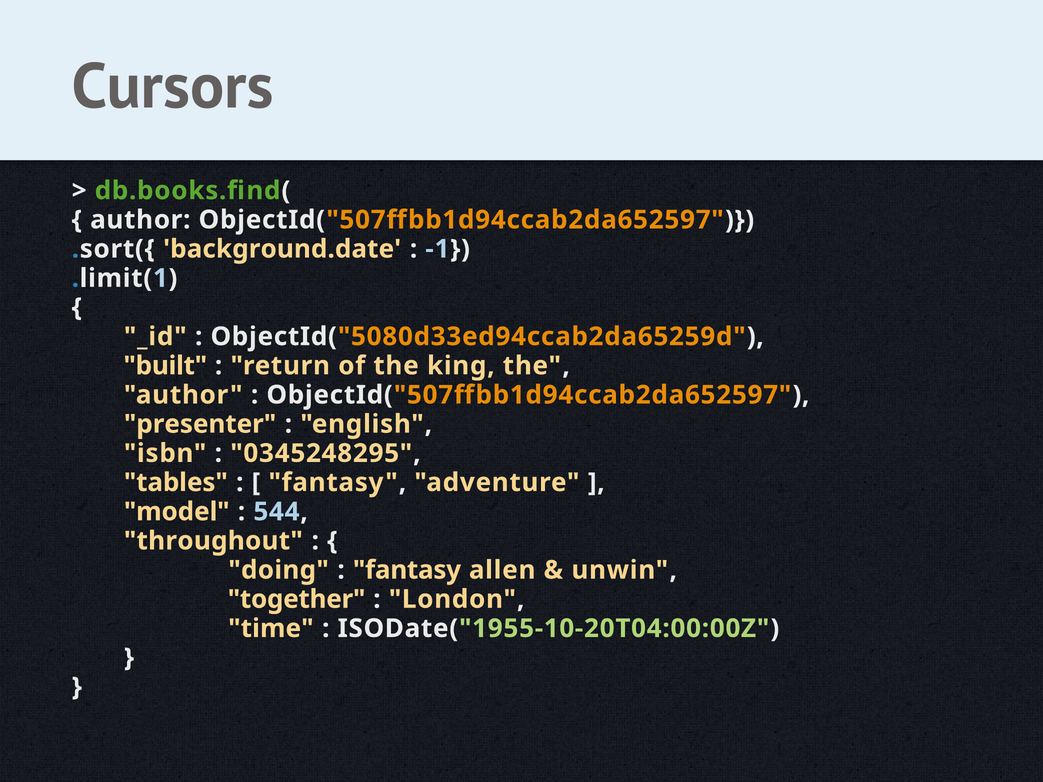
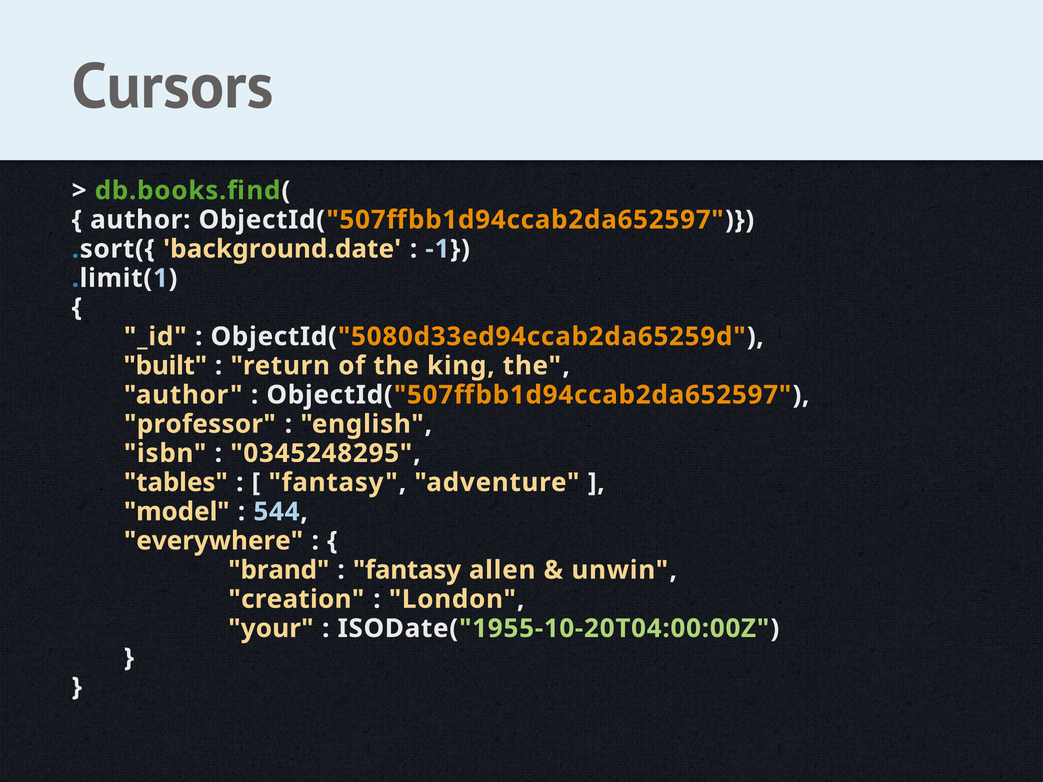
presenter: presenter -> professor (200, 424)
throughout: throughout -> everywhere (213, 541)
doing: doing -> brand (279, 570)
together: together -> creation (296, 599)
time: time -> your (271, 629)
